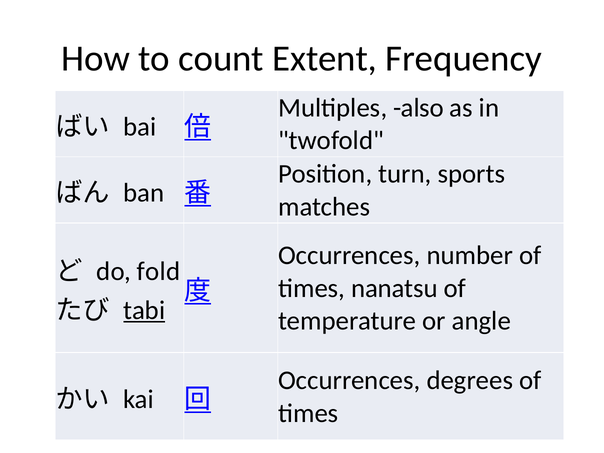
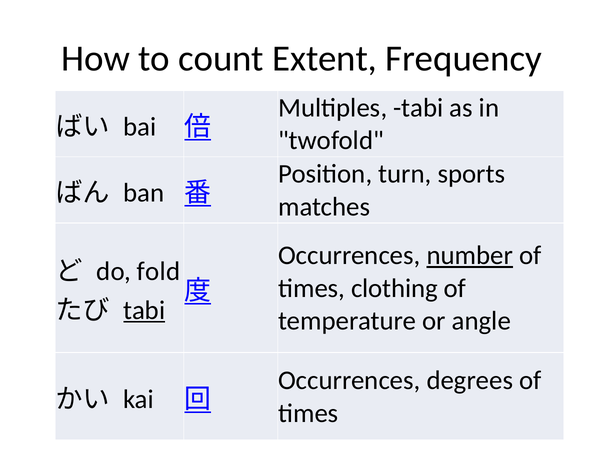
Multiples also: also -> tabi (418, 108)
number underline: none -> present (470, 255)
nanatsu: nanatsu -> clothing (394, 288)
